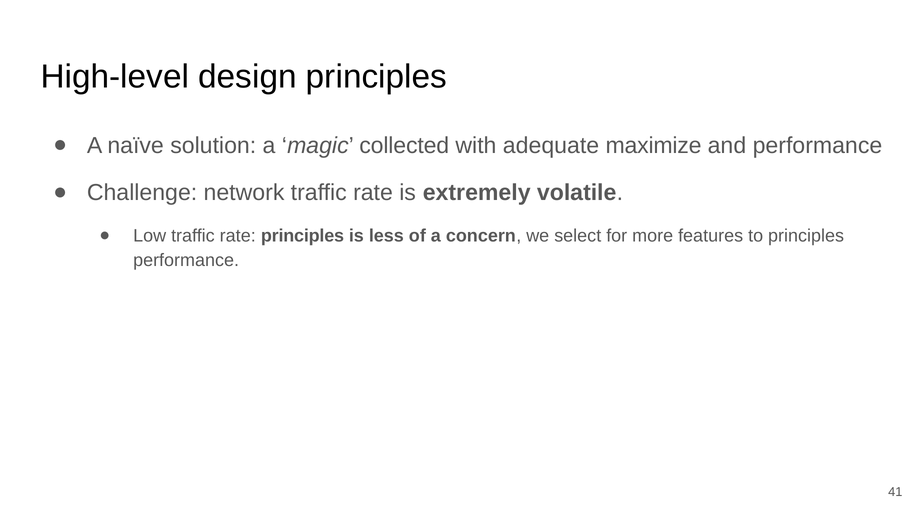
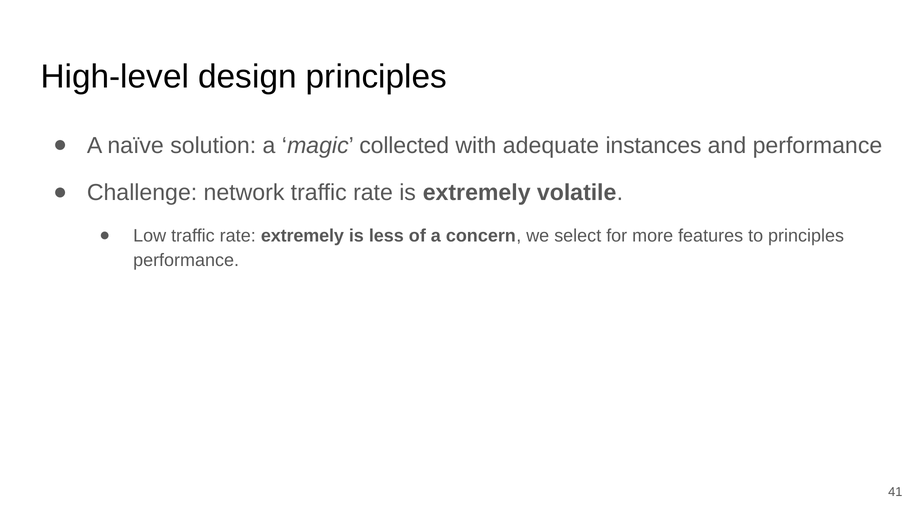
maximize: maximize -> instances (654, 145)
rate principles: principles -> extremely (302, 236)
